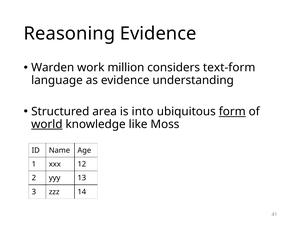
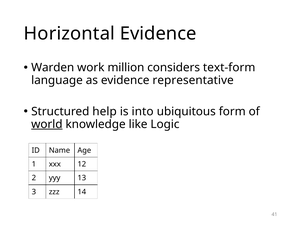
Reasoning: Reasoning -> Horizontal (69, 34)
understanding: understanding -> representative (193, 80)
area: area -> help (105, 112)
form underline: present -> none (232, 112)
Moss: Moss -> Logic (165, 125)
